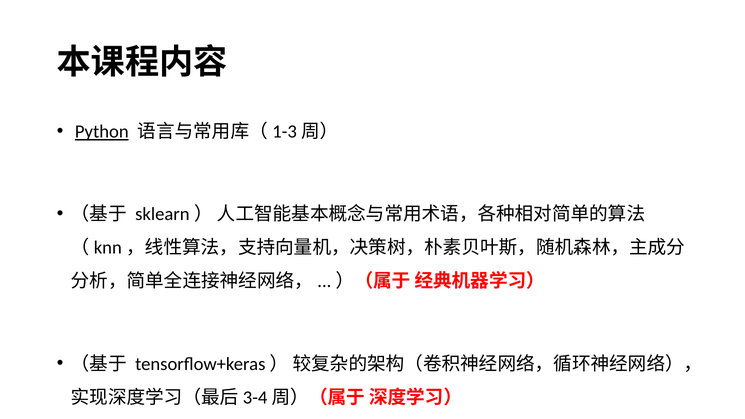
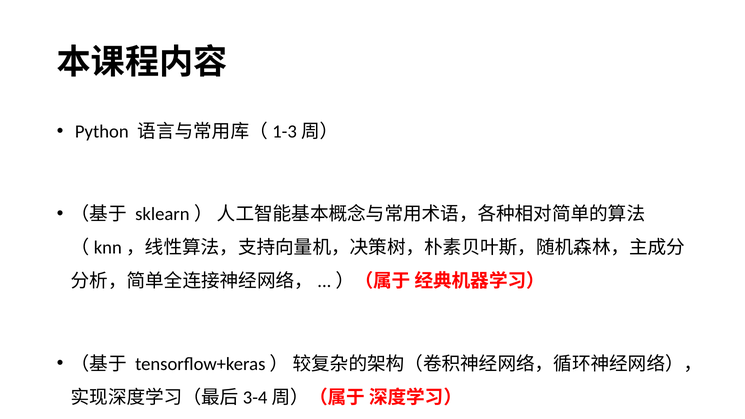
Python underline: present -> none (102, 132)
